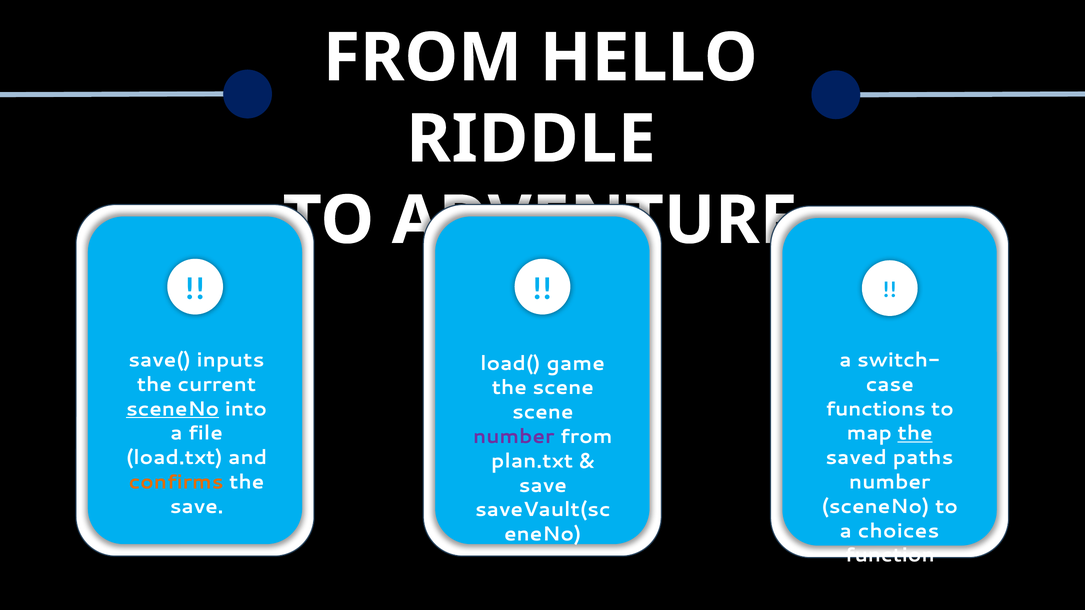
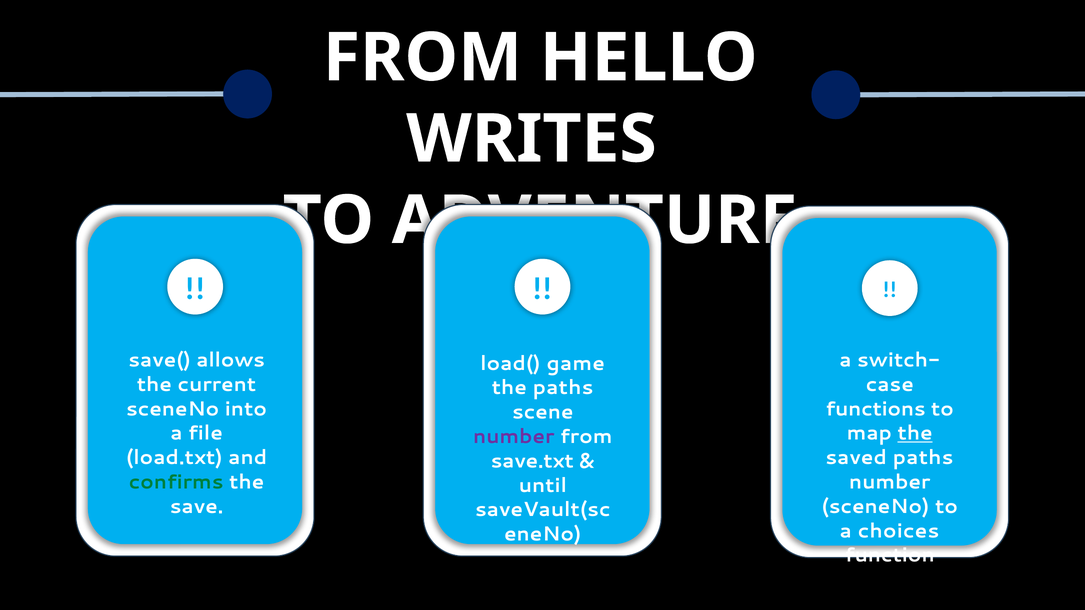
RIDDLE: RIDDLE -> WRITES (531, 139)
inputs: inputs -> allows (231, 360)
the scene: scene -> paths (563, 388)
sceneNo underline: present -> none (173, 409)
plan.txt: plan.txt -> save.txt (532, 461)
confirms colour: orange -> green (176, 482)
save: save -> until (543, 486)
